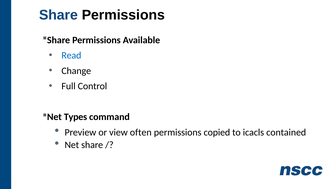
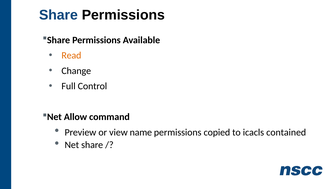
Read colour: blue -> orange (71, 55)
Types: Types -> Allow (75, 117)
often: often -> name (141, 132)
